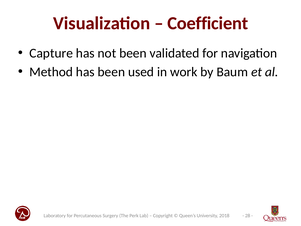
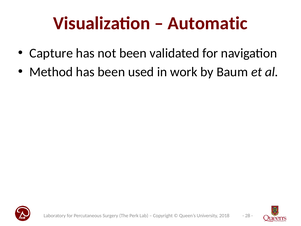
Coefficient: Coefficient -> Automatic (208, 23)
